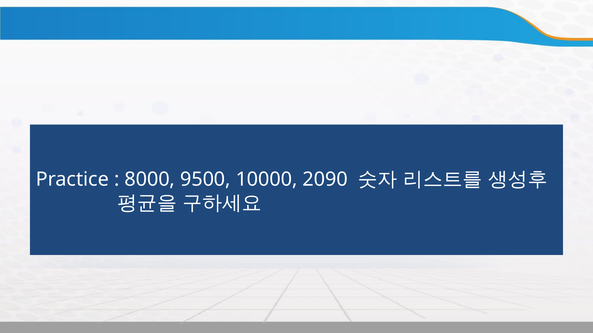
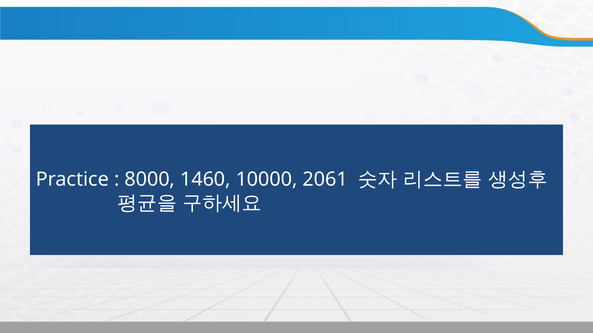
9500: 9500 -> 1460 (205, 180)
2090: 2090 -> 2061 (325, 180)
